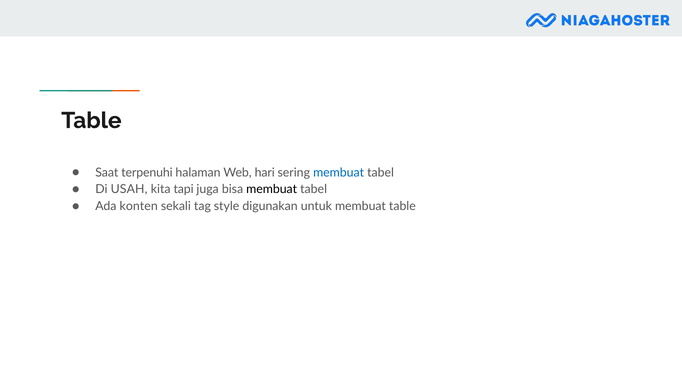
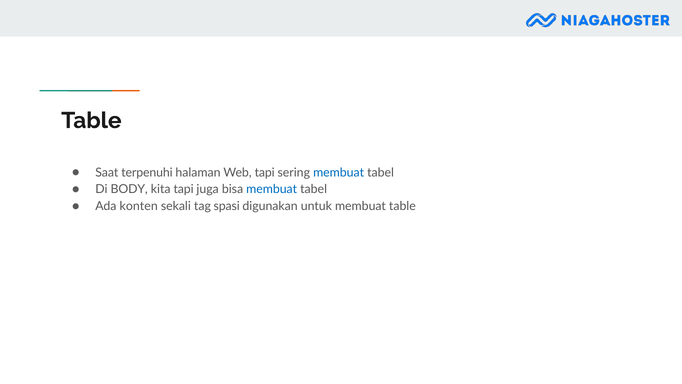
Web hari: hari -> tapi (265, 172)
USAH: USAH -> BODY (129, 189)
membuat colour: black -> blue (272, 189)
style: style -> spasi (227, 206)
